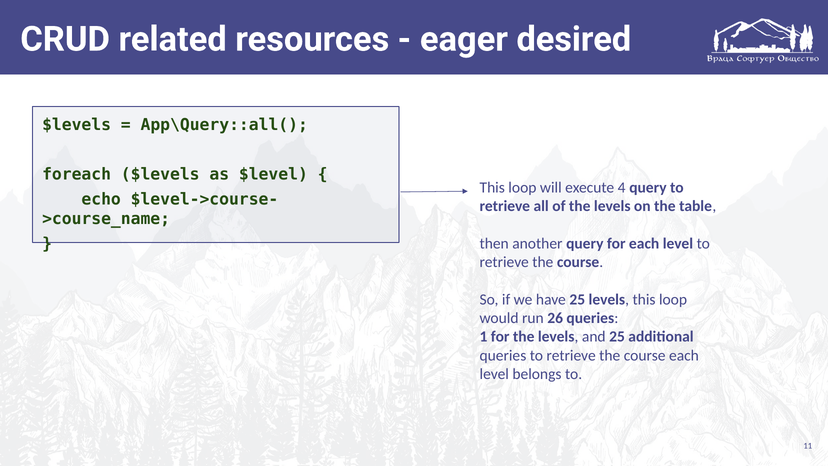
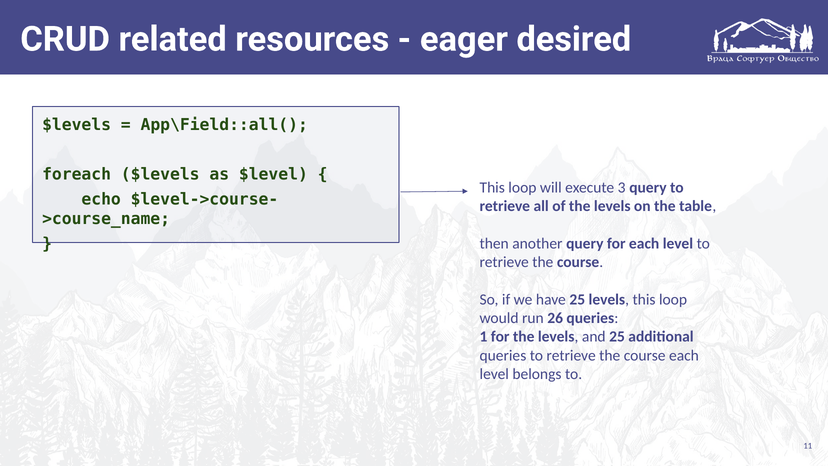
App\Query::all(: App\Query::all( -> App\Field::all( (224, 125)
4: 4 -> 3 (622, 188)
